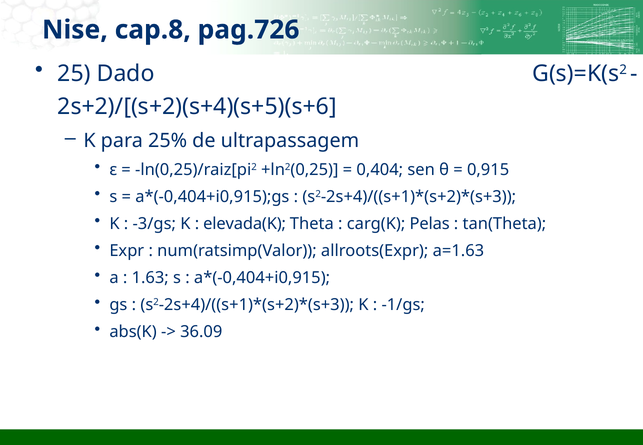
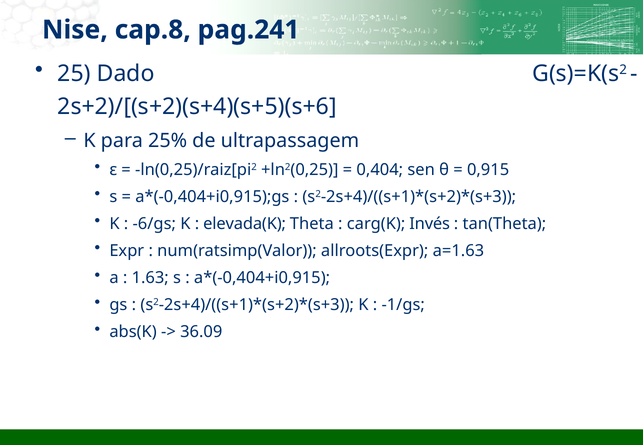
pag.726: pag.726 -> pag.241 (249, 30)
-3/gs: -3/gs -> -6/gs (154, 224)
Pelas: Pelas -> Invés (430, 224)
